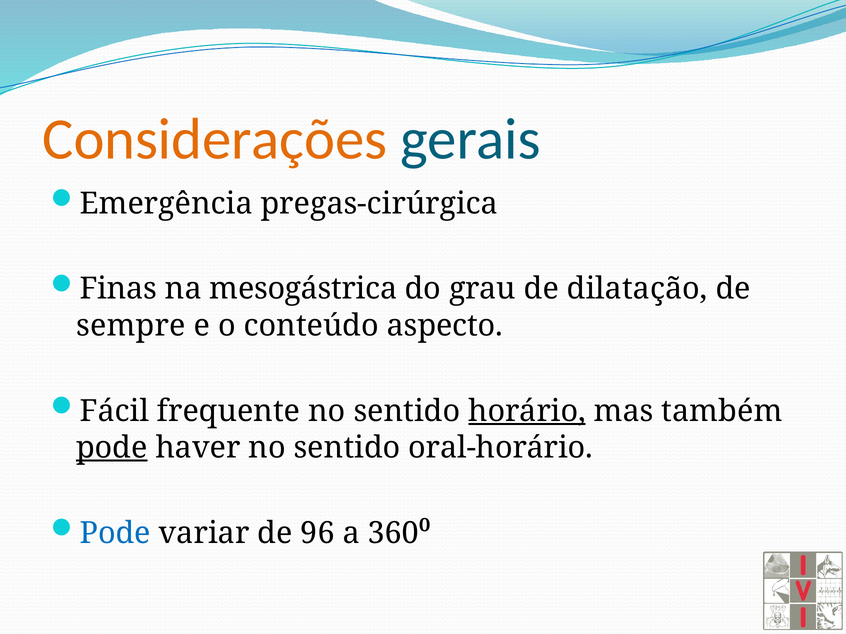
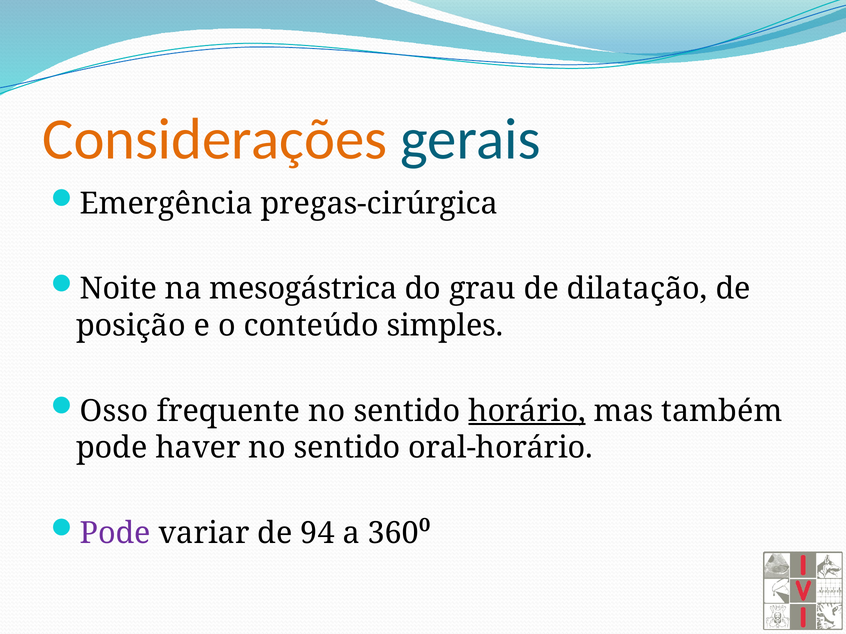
Finas: Finas -> Noite (118, 289)
sempre: sempre -> posição (131, 326)
aspecto: aspecto -> simples (445, 326)
Fácil: Fácil -> Osso (114, 411)
pode underline: present -> none (112, 448)
Pode colour: blue -> purple (115, 533)
96: 96 -> 94 (318, 533)
